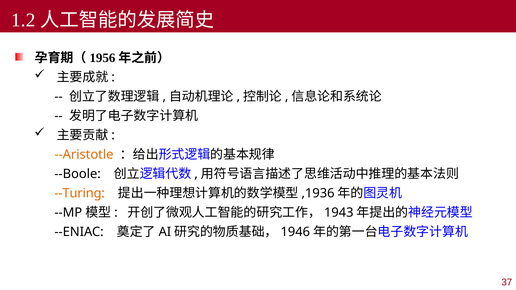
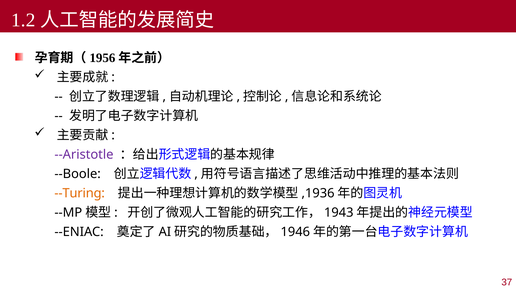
--Aristotle colour: orange -> purple (84, 155)
